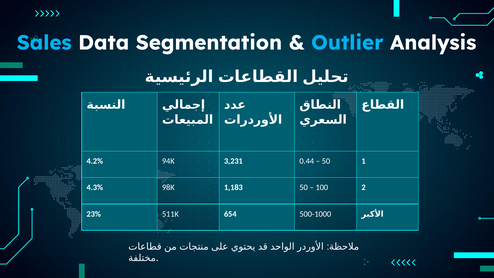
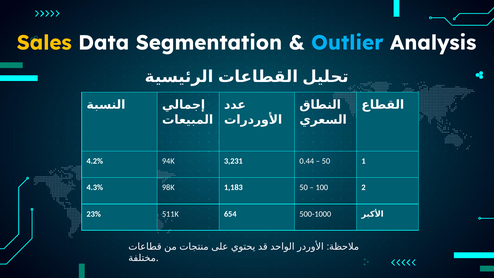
Sales colour: light blue -> yellow (44, 43)
